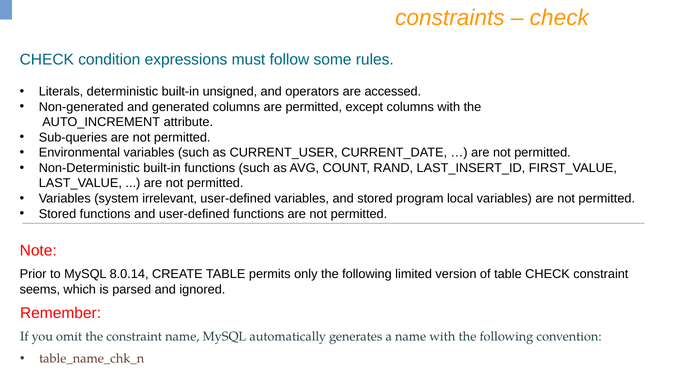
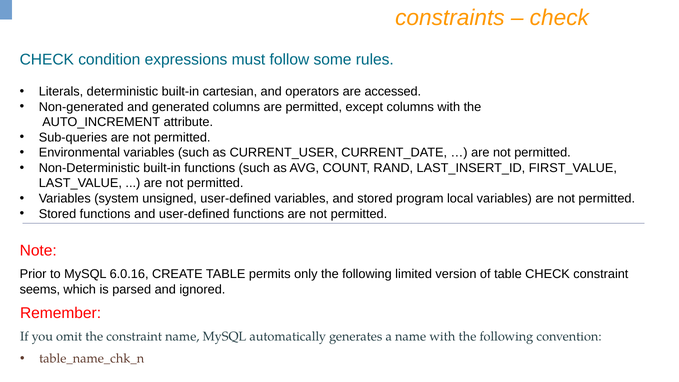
unsigned: unsigned -> cartesian (230, 92)
irrelevant: irrelevant -> unsigned (170, 199)
8.0.14: 8.0.14 -> 6.0.16 (129, 274)
